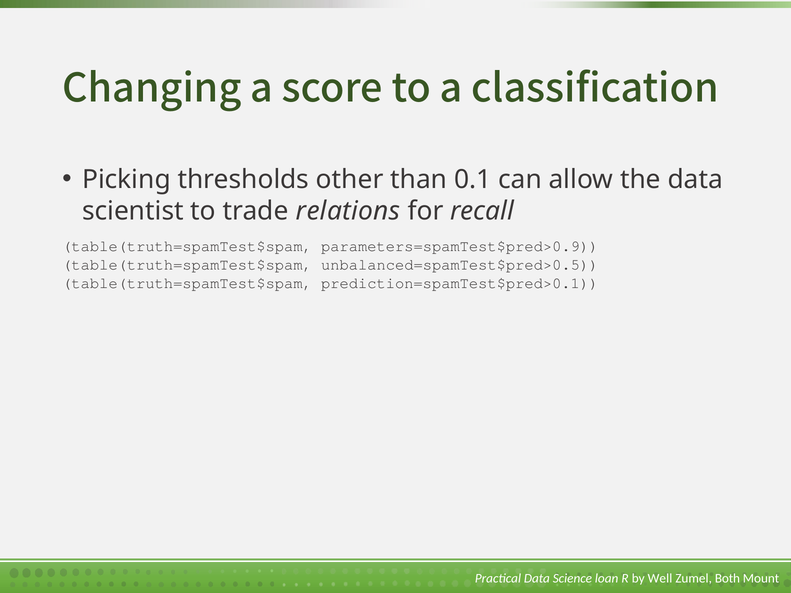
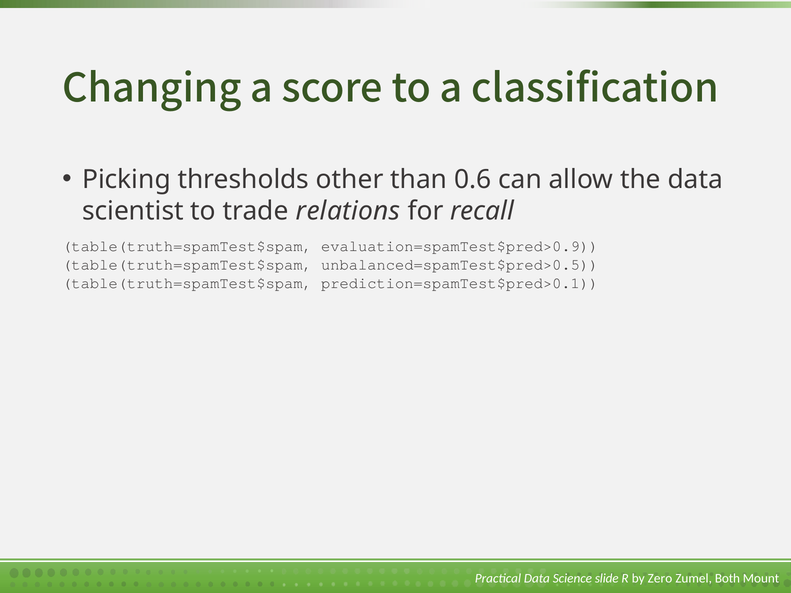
0.1: 0.1 -> 0.6 (473, 180)
parameters=spamTest$pred>0.9: parameters=spamTest$pred>0.9 -> evaluation=spamTest$pred>0.9 (460, 246)
loan: loan -> slide (607, 579)
Well: Well -> Zero (660, 579)
